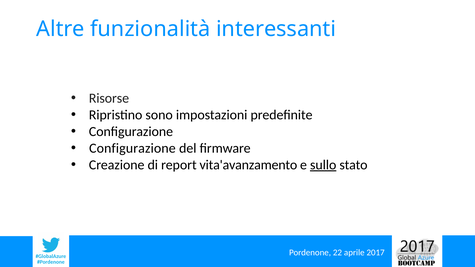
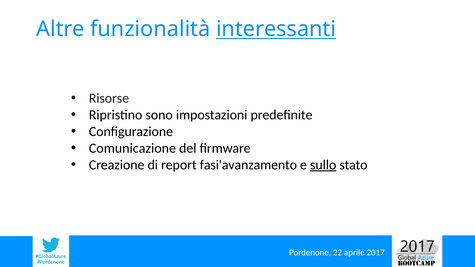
interessanti underline: none -> present (276, 29)
Configurazione: Configurazione -> Comunicazione (132, 148)
vita'avanzamento: vita'avanzamento -> fasi'avanzamento (248, 165)
